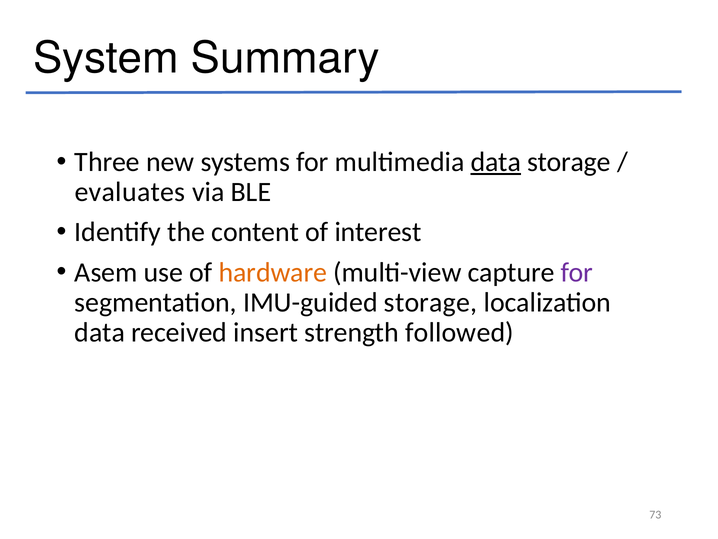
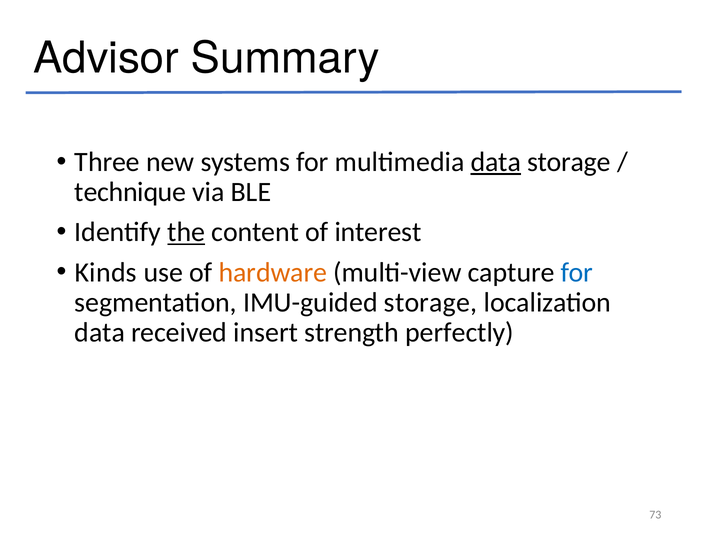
System: System -> Advisor (106, 58)
evaluates: evaluates -> technique (130, 192)
the underline: none -> present (186, 232)
Asem: Asem -> Kinds (106, 272)
for colour: purple -> blue (577, 272)
followed: followed -> perfectly (460, 332)
